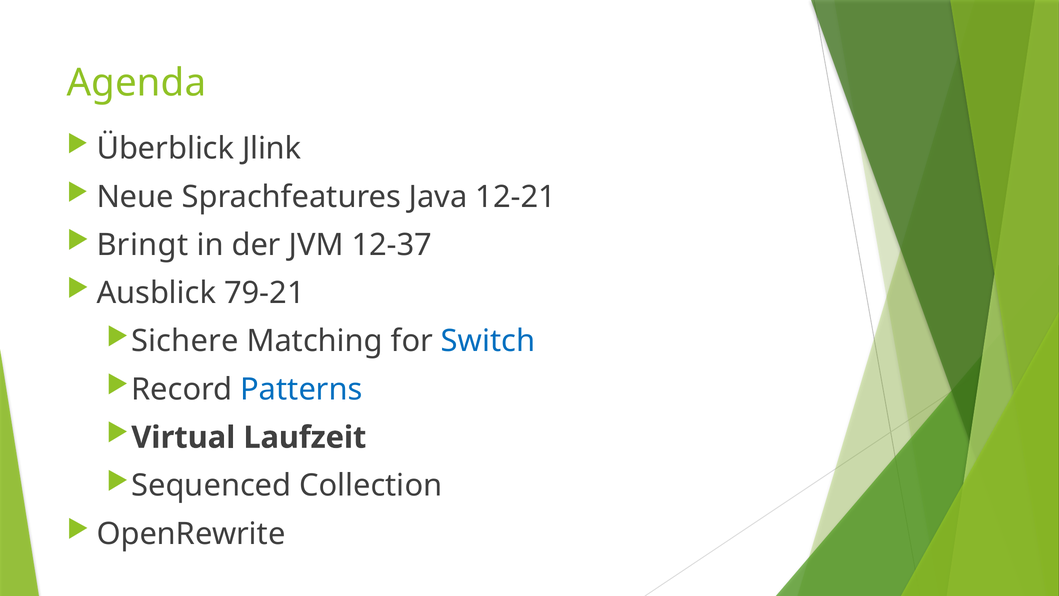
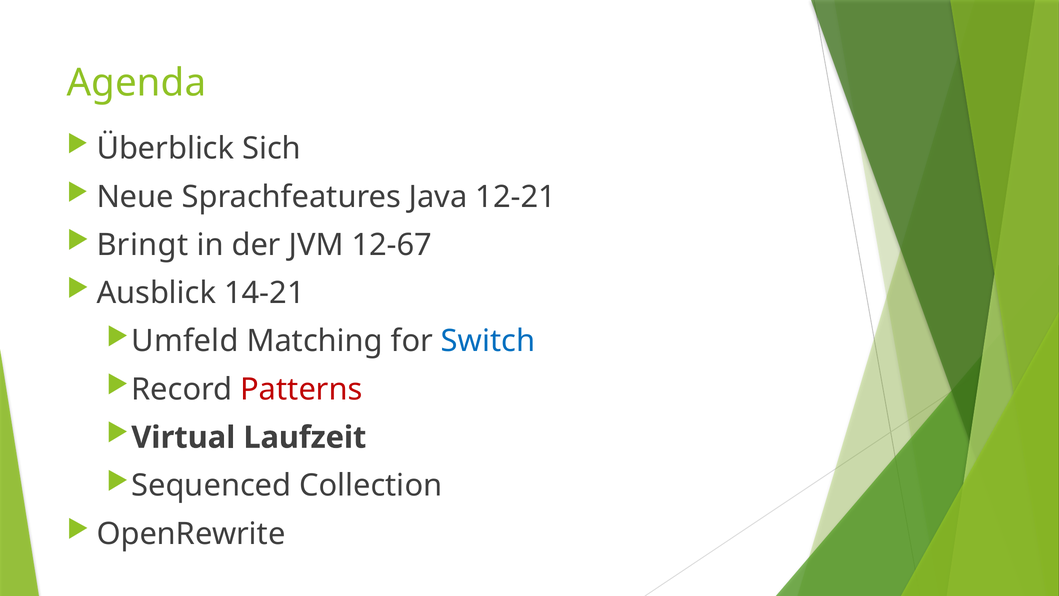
Jlink: Jlink -> Sich (272, 149)
12-37: 12-37 -> 12-67 (392, 245)
79-21: 79-21 -> 14-21 (264, 293)
Sichere: Sichere -> Umfeld (185, 341)
Patterns colour: blue -> red (301, 389)
